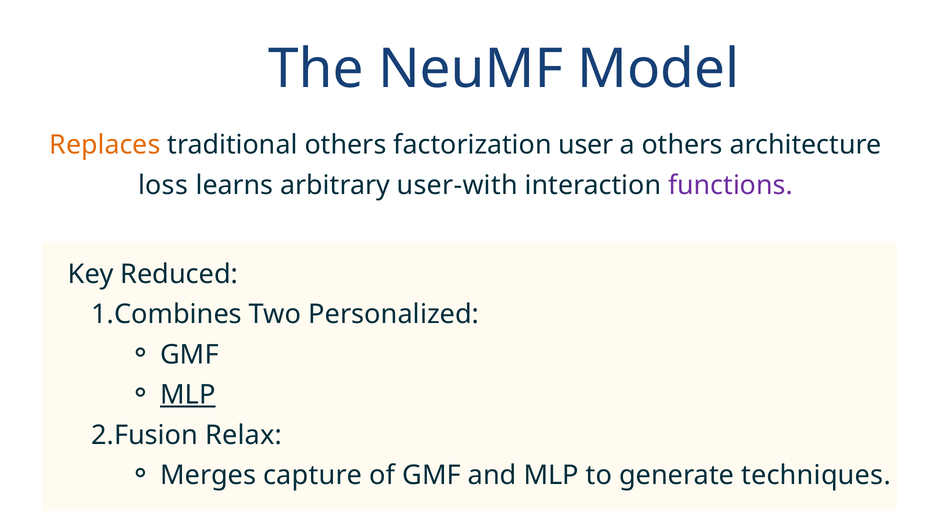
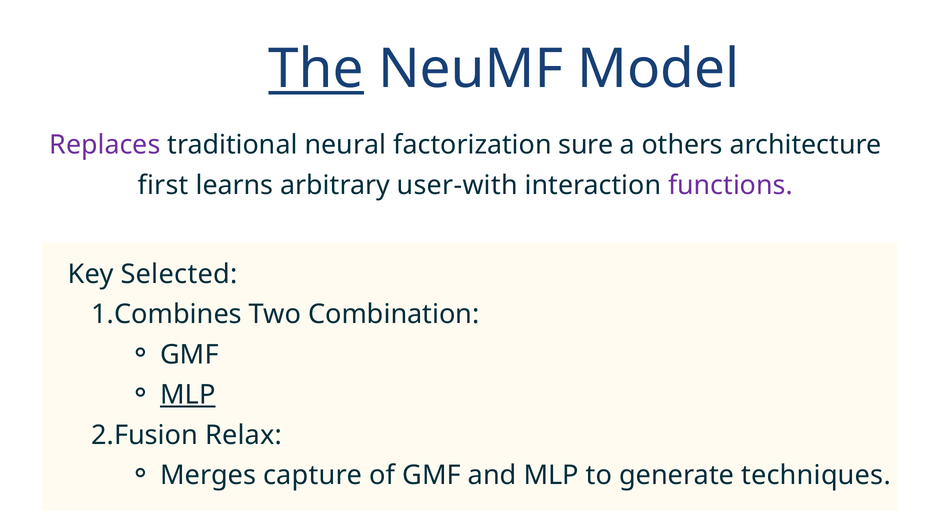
The underline: none -> present (316, 69)
Replaces colour: orange -> purple (105, 145)
traditional others: others -> neural (345, 145)
user: user -> sure (586, 145)
loss: loss -> first (163, 185)
Reduced: Reduced -> Selected (179, 274)
Personalized: Personalized -> Combination (394, 314)
